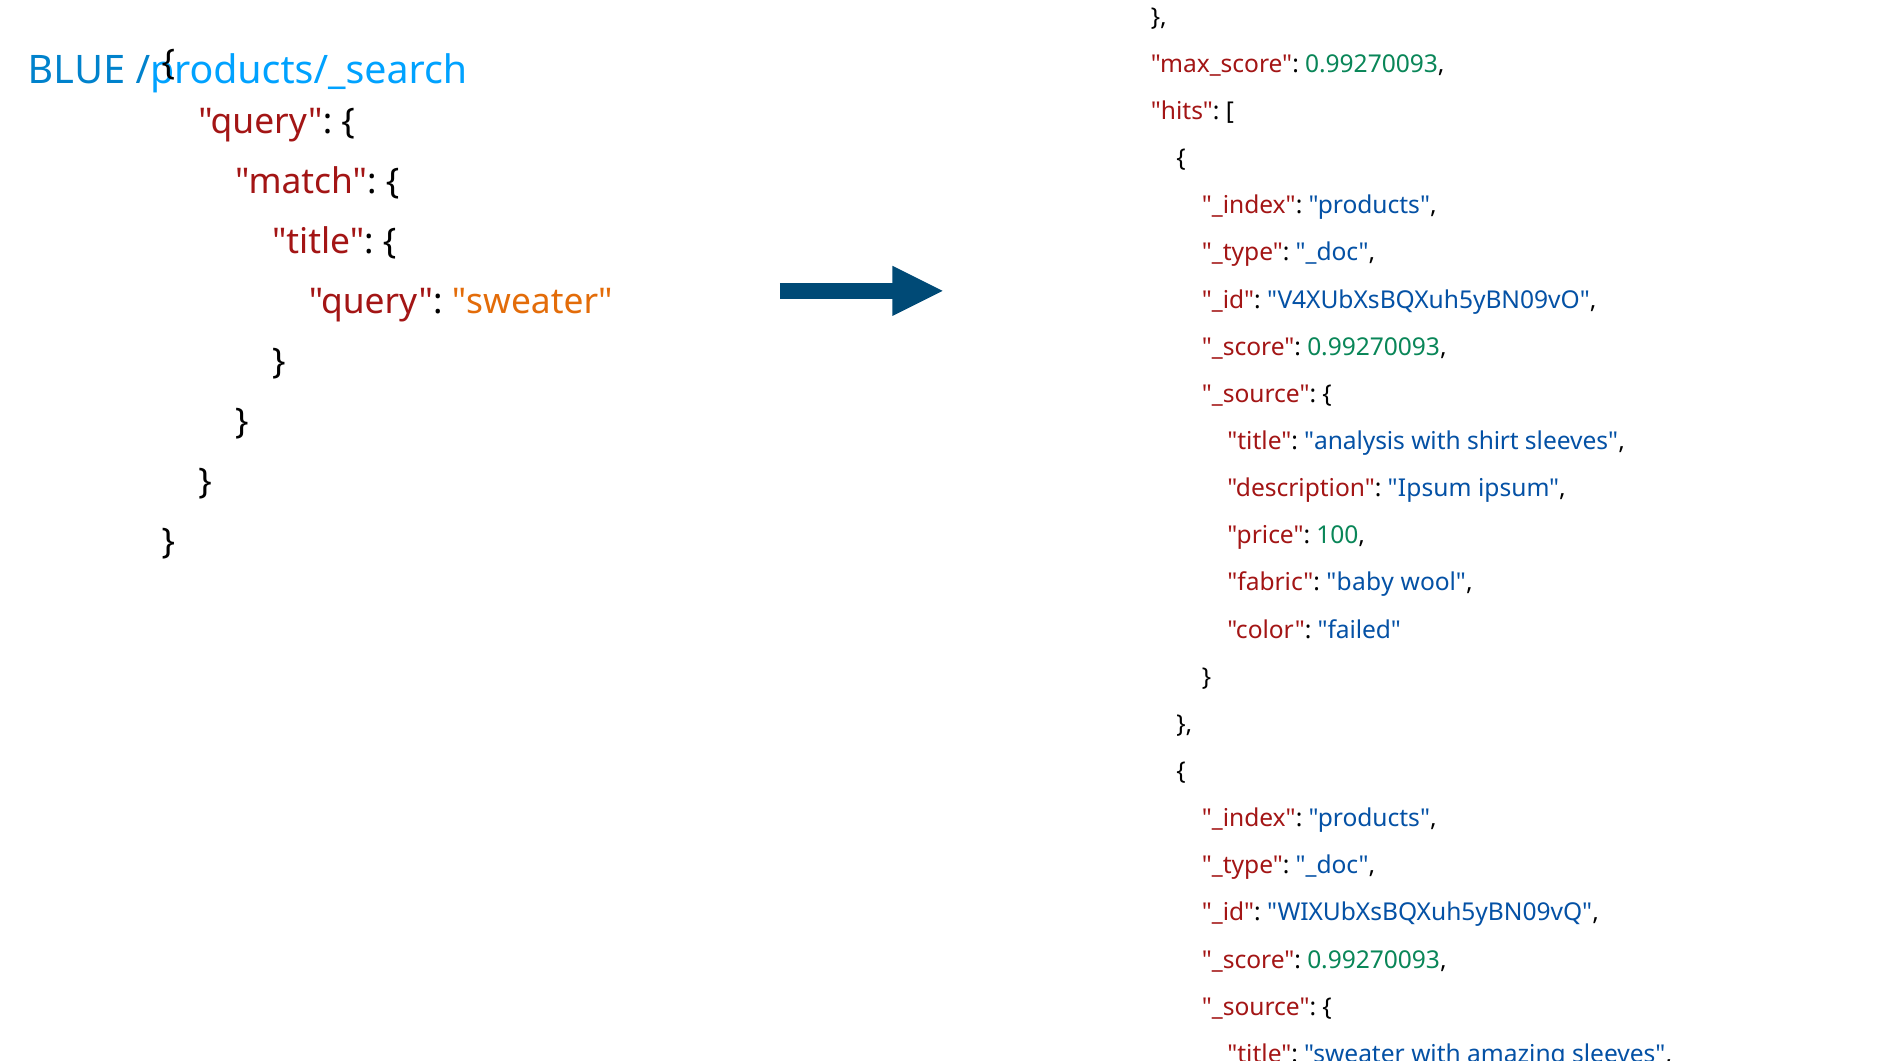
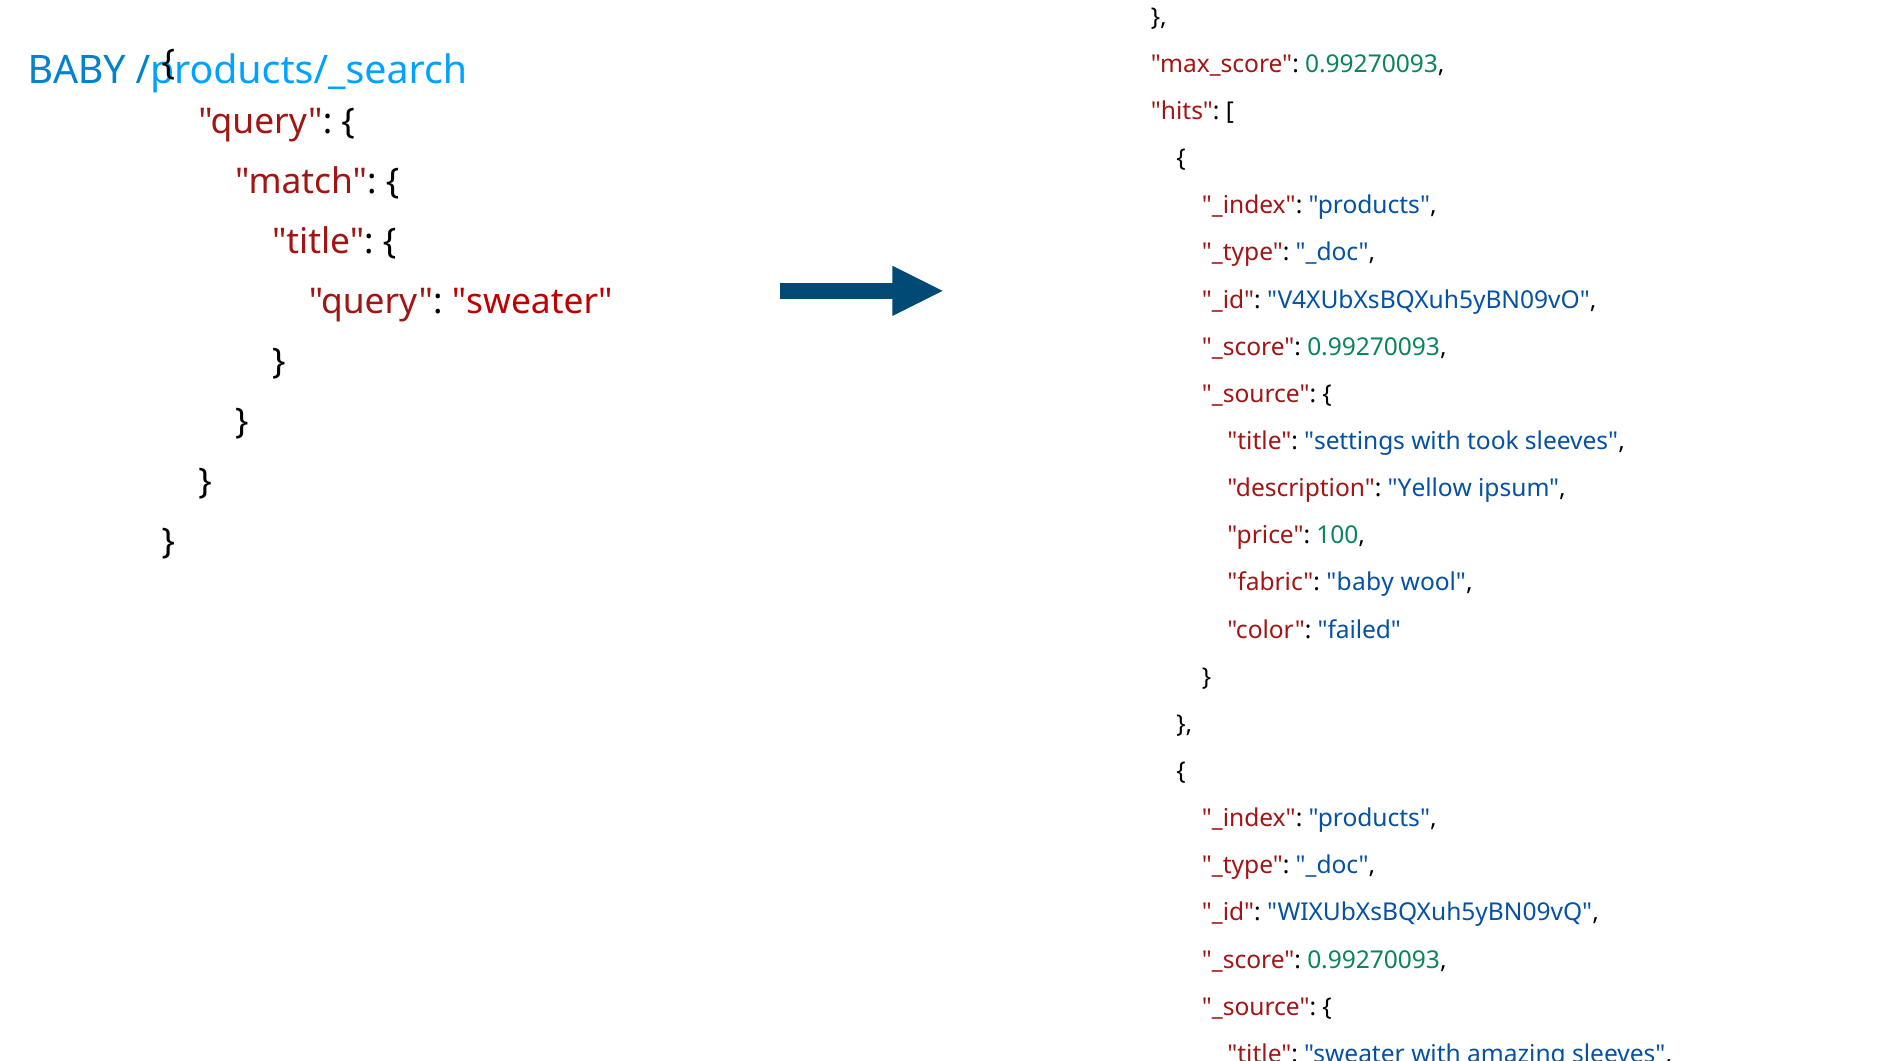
BLUE: BLUE -> BABY (77, 71)
sweater colour: orange -> red (532, 302)
analysis: analysis -> settings (1355, 442)
with shirt: shirt -> took (1493, 442)
description Ipsum: Ipsum -> Yellow (1430, 489)
